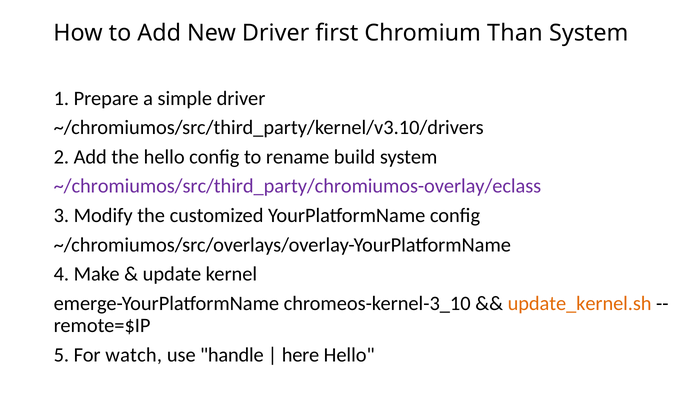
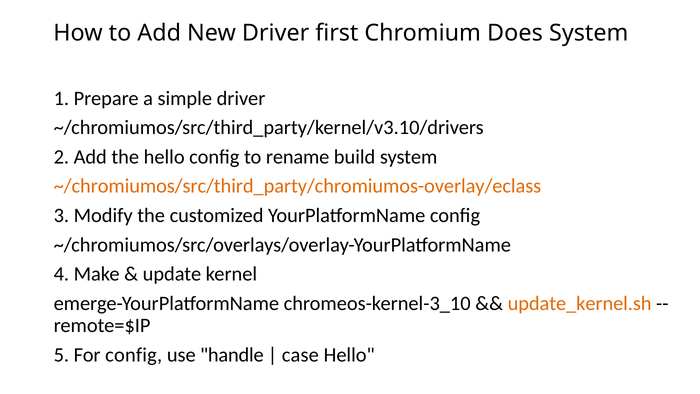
Than: Than -> Does (515, 33)
~/chromiumos/src/third_party/chromiumos-overlay/eclass colour: purple -> orange (297, 186)
For watch: watch -> config (134, 355)
here: here -> case (300, 355)
